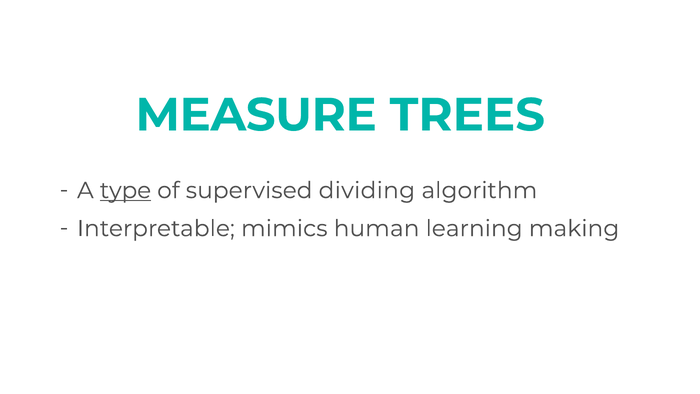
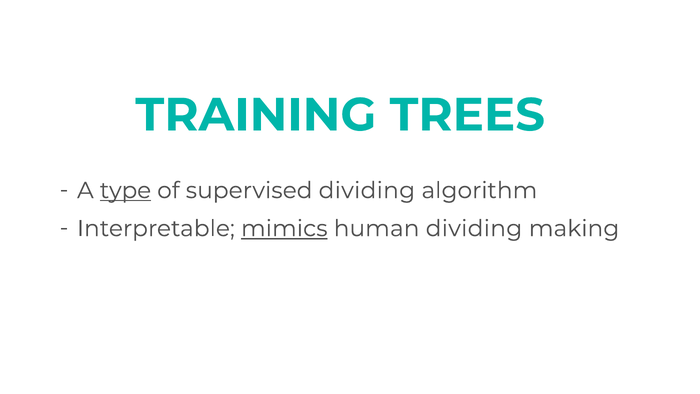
MEASURE: MEASURE -> TRAINING (256, 115)
mimics underline: none -> present (284, 228)
human learning: learning -> dividing (474, 228)
